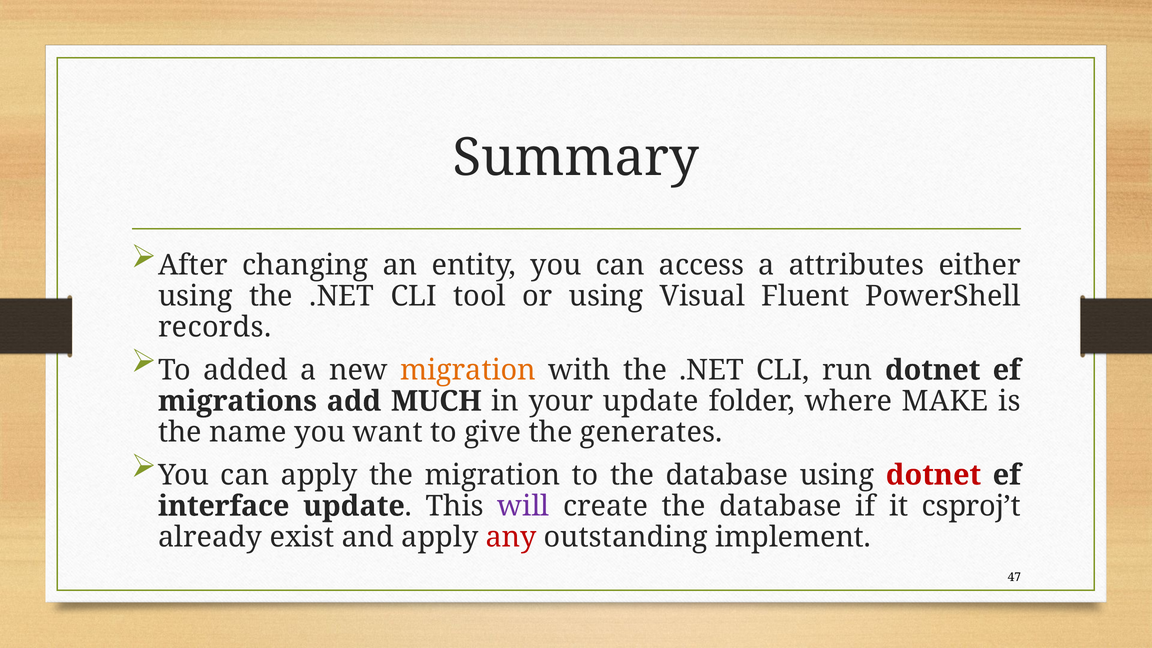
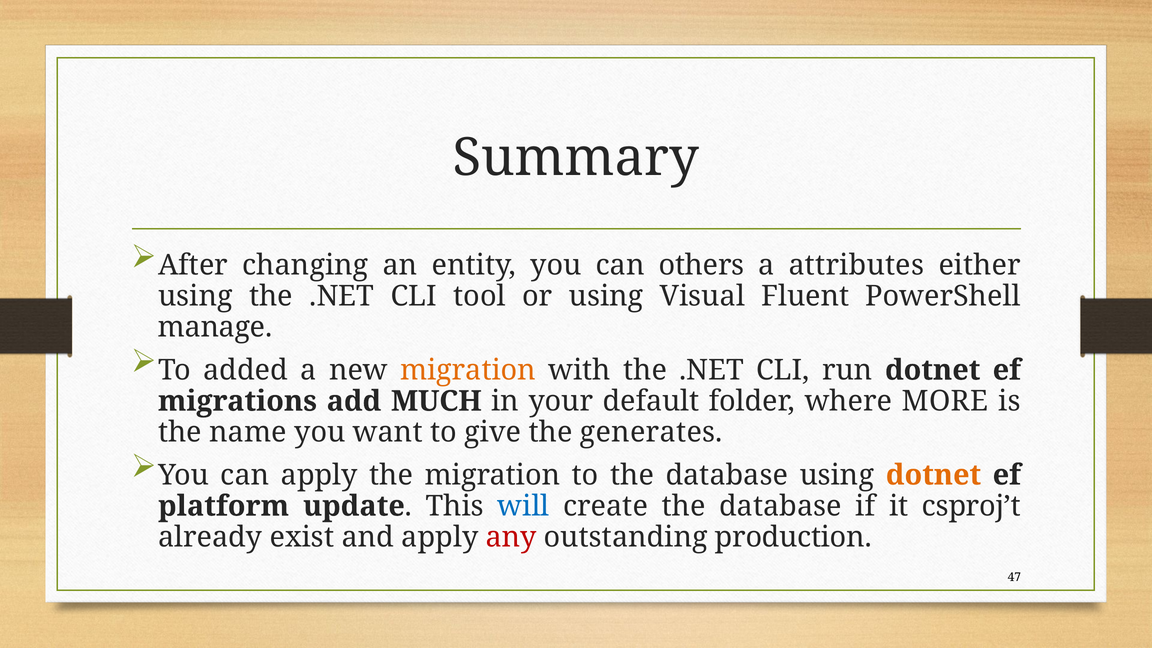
access: access -> others (702, 265)
records: records -> manage (215, 327)
your update: update -> default (651, 401)
MAKE: MAKE -> MORE (945, 401)
dotnet colour: red -> orange (934, 475)
interface: interface -> platform (224, 506)
will colour: purple -> blue (523, 506)
implement: implement -> production (793, 537)
